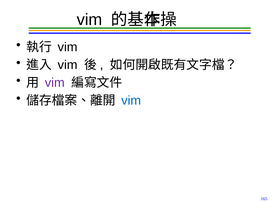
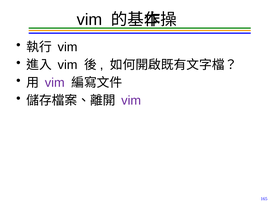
vim colour: blue -> purple (131, 101)
